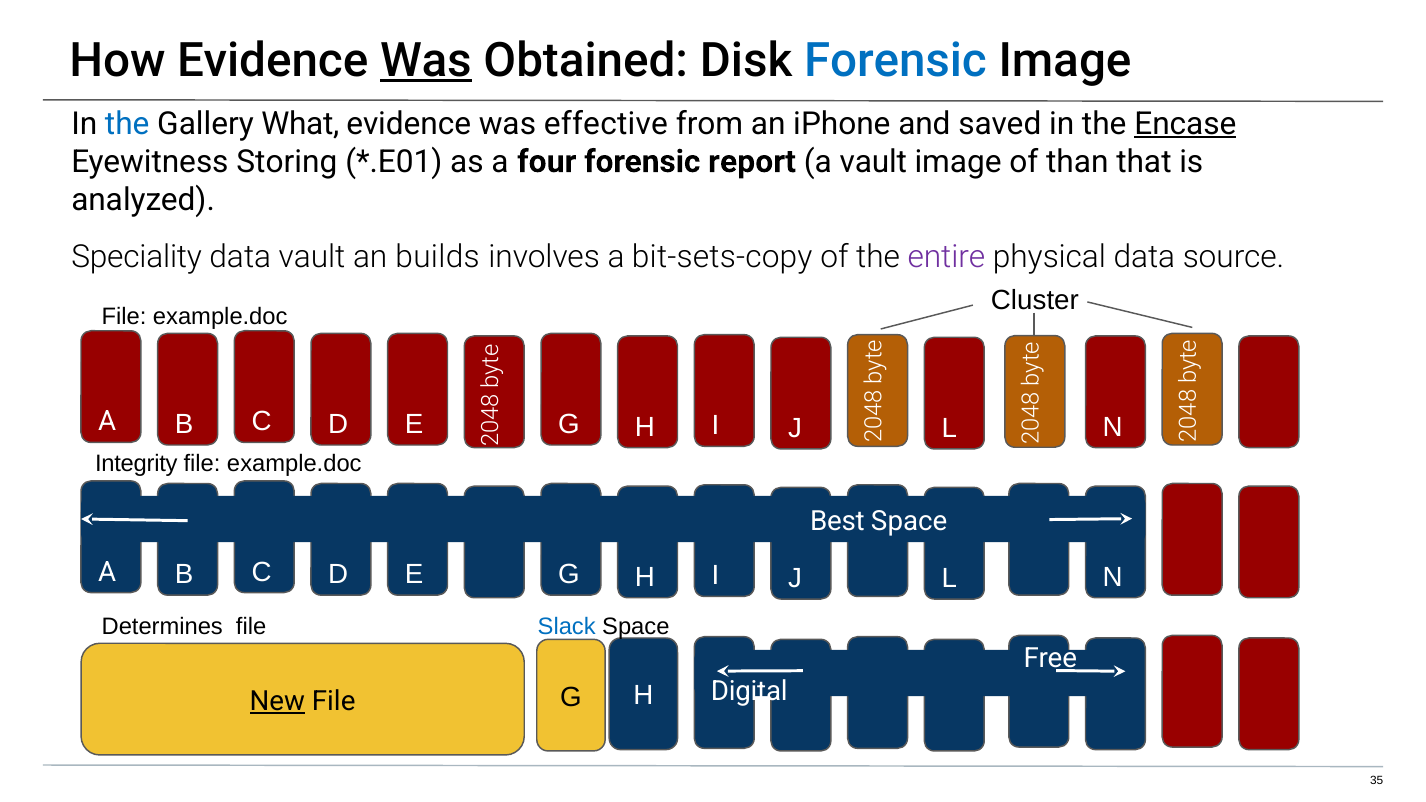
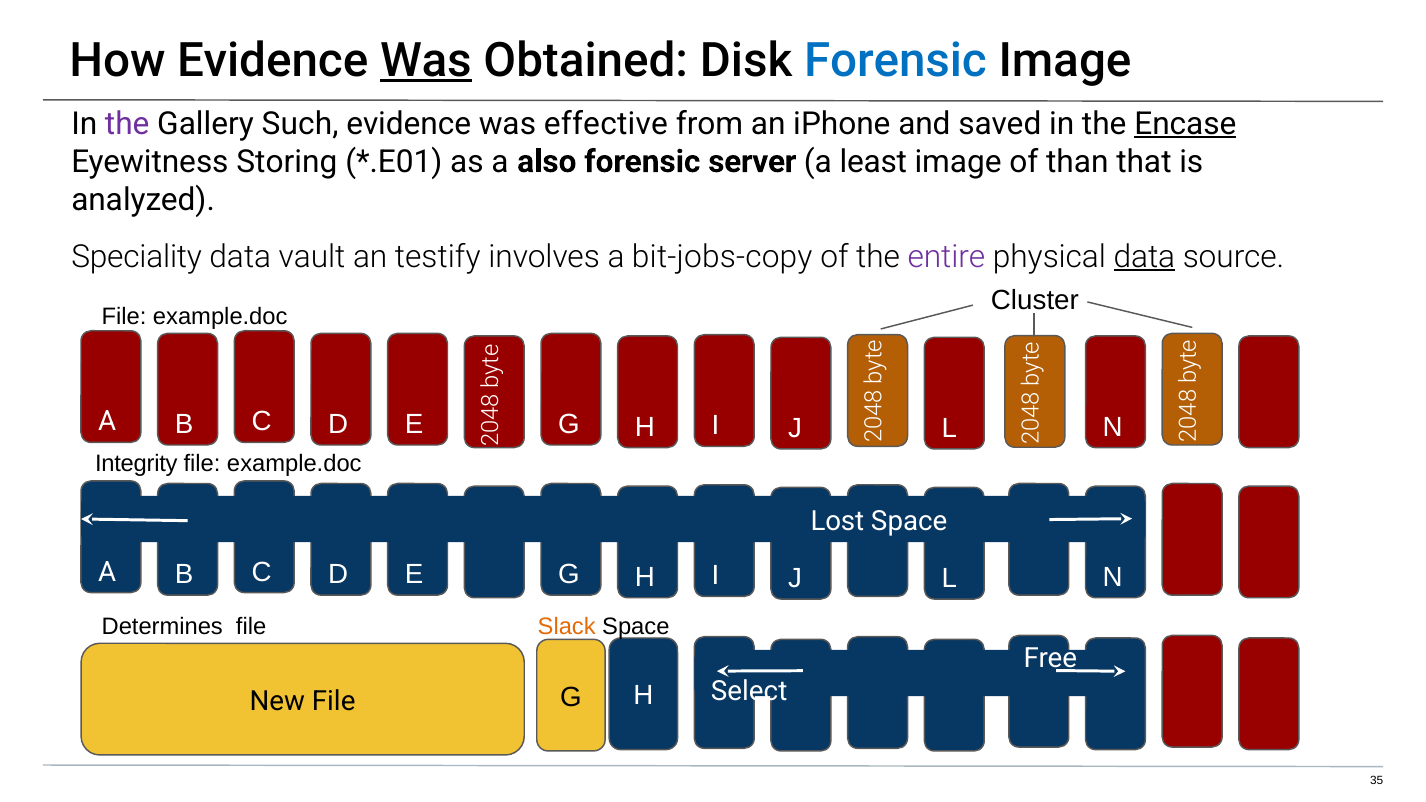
the colour: blue -> purple (127, 124)
What: What -> Such (300, 124)
four: four -> also (547, 162)
report: report -> server (752, 162)
a vault: vault -> least (873, 162)
builds: builds -> testify (438, 257)
bit-sets-copy: bit-sets-copy -> bit-jobs-copy (722, 257)
data underline: none -> present (1144, 257)
Best: Best -> Lost (837, 521)
Slack colour: blue -> orange (567, 626)
Digital: Digital -> Select (749, 692)
New underline: present -> none (277, 701)
